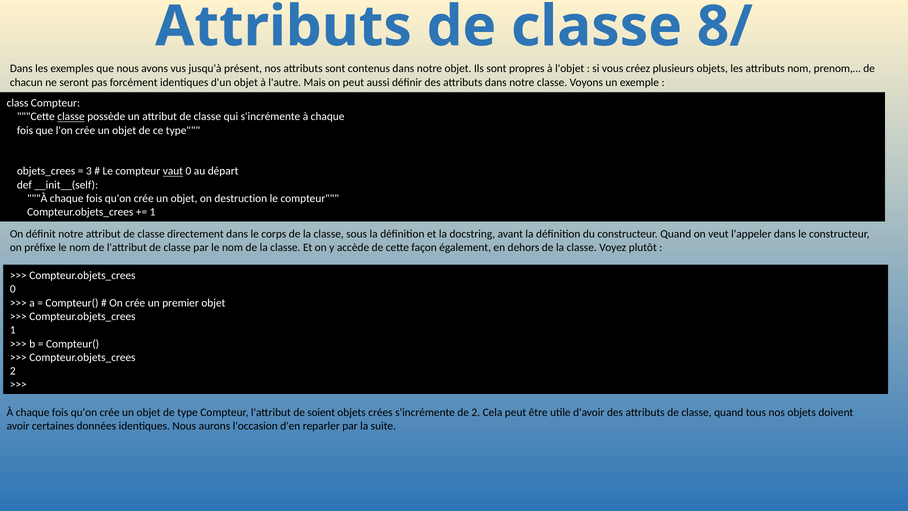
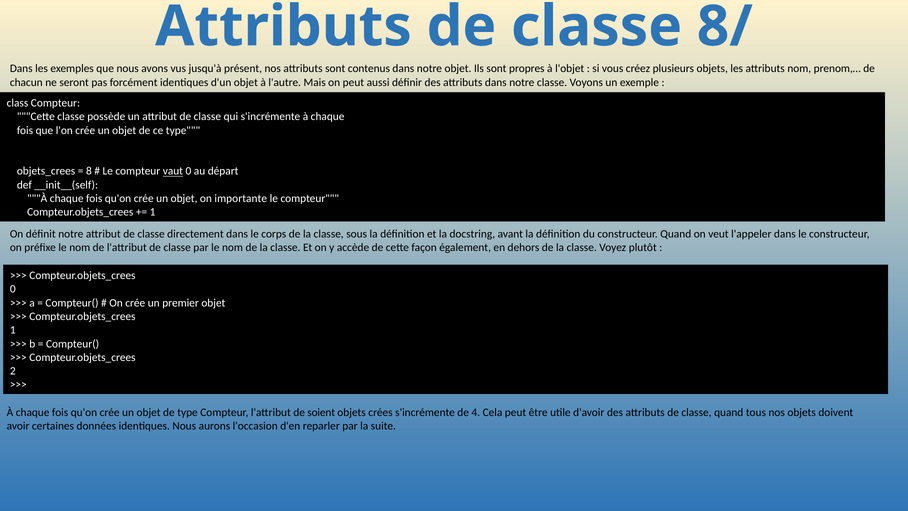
classe underline: present -> none (71, 117)
3: 3 -> 8 (89, 171)
destruction: destruction -> importante (241, 198)
de 2: 2 -> 4 (476, 412)
